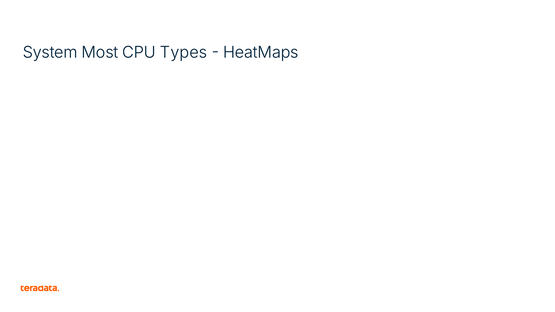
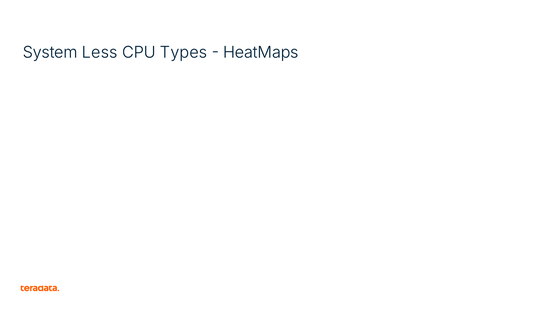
Most: Most -> Less (100, 52)
